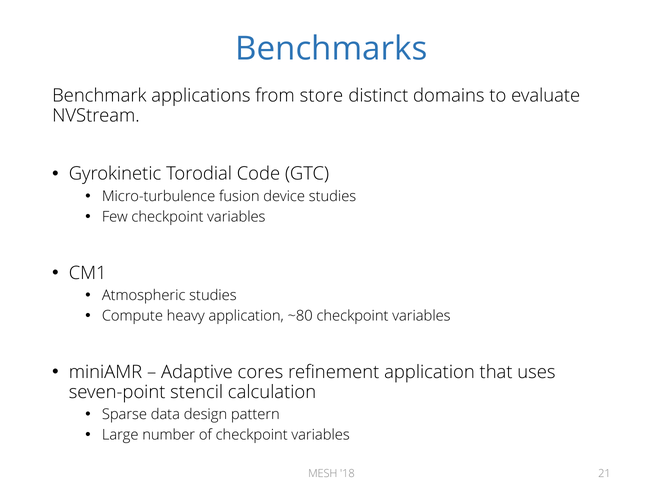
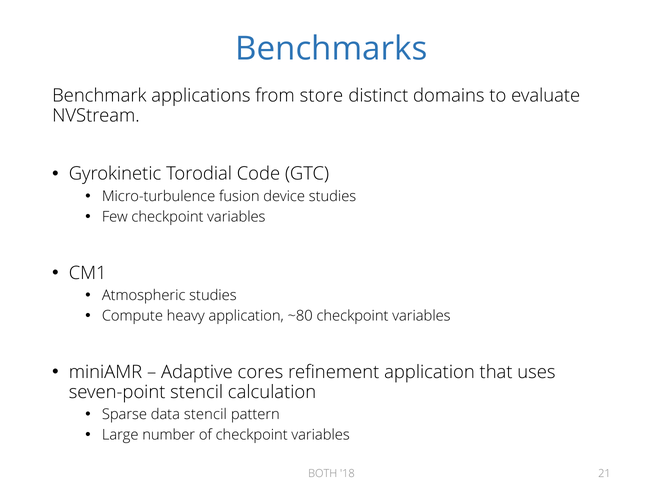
data design: design -> stencil (205, 415)
MESH: MESH -> BOTH (323, 474)
